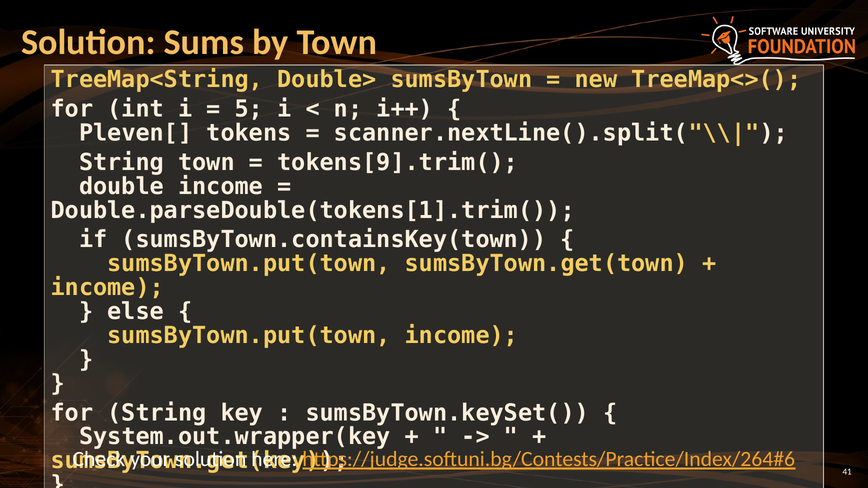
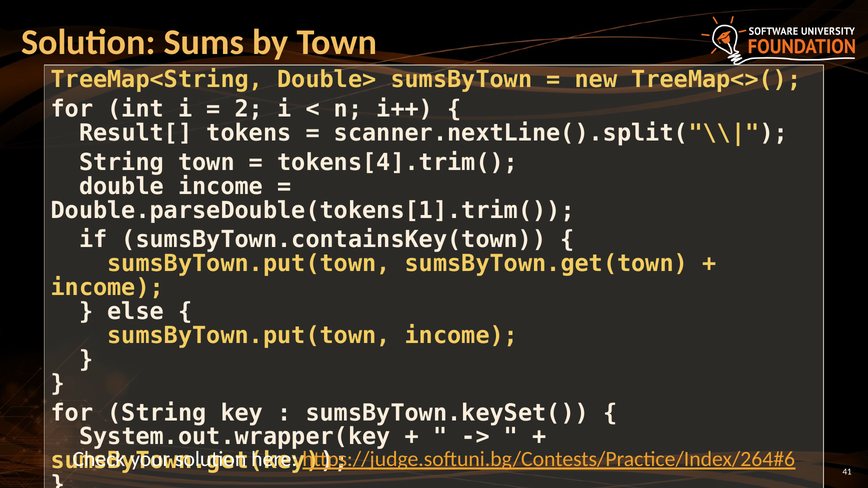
5: 5 -> 2 (249, 109)
Pleven[: Pleven[ -> Result[ (136, 133)
tokens[9].trim(: tokens[9].trim( -> tokens[4].trim( (398, 163)
